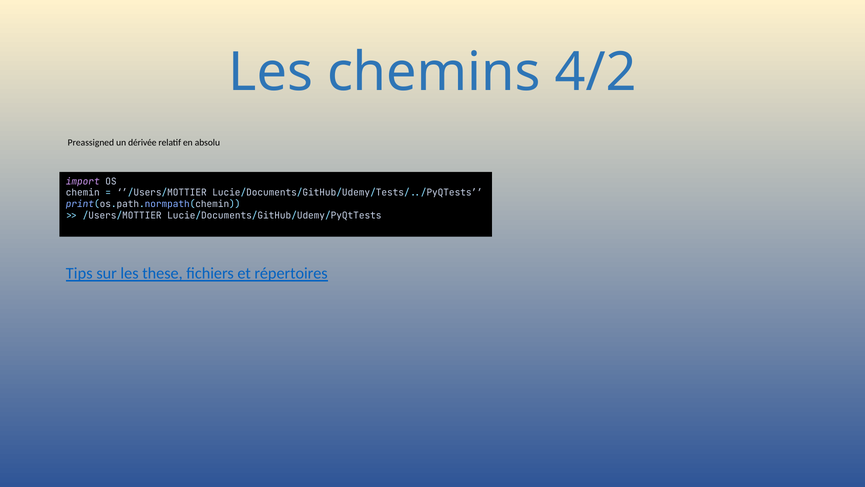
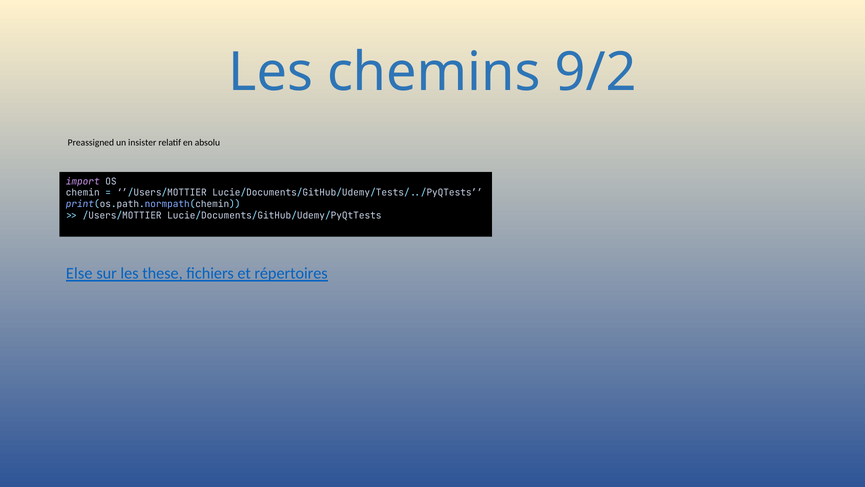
4/2: 4/2 -> 9/2 (596, 73)
dérivée: dérivée -> insister (142, 142)
Tips: Tips -> Else (79, 273)
